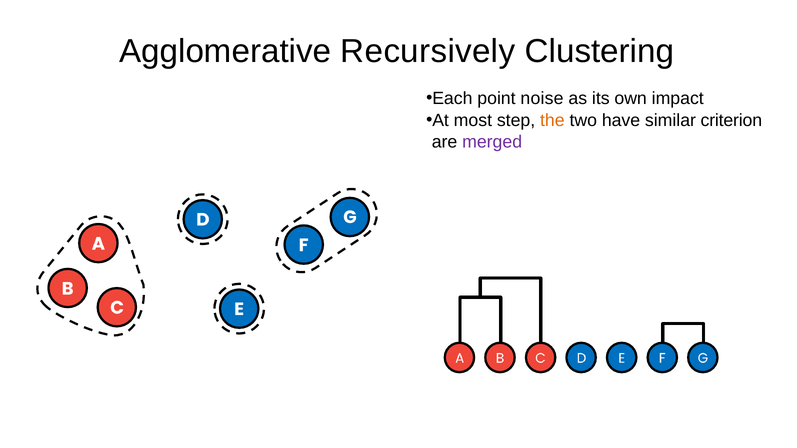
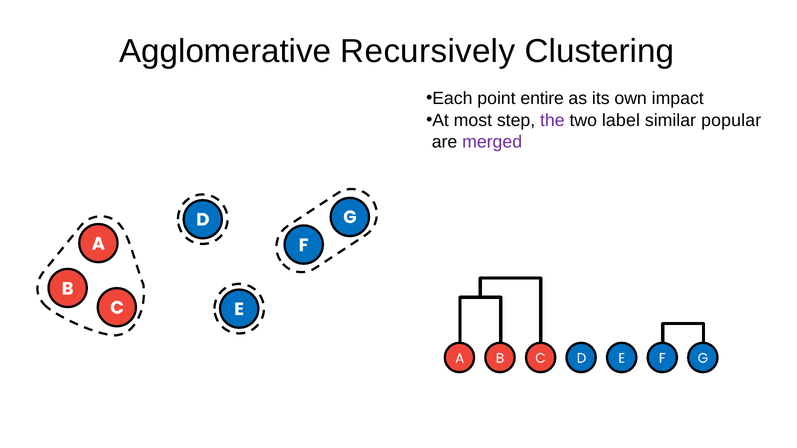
noise: noise -> entire (542, 98)
the colour: orange -> purple (552, 121)
have: have -> label (621, 121)
criterion: criterion -> popular (731, 121)
